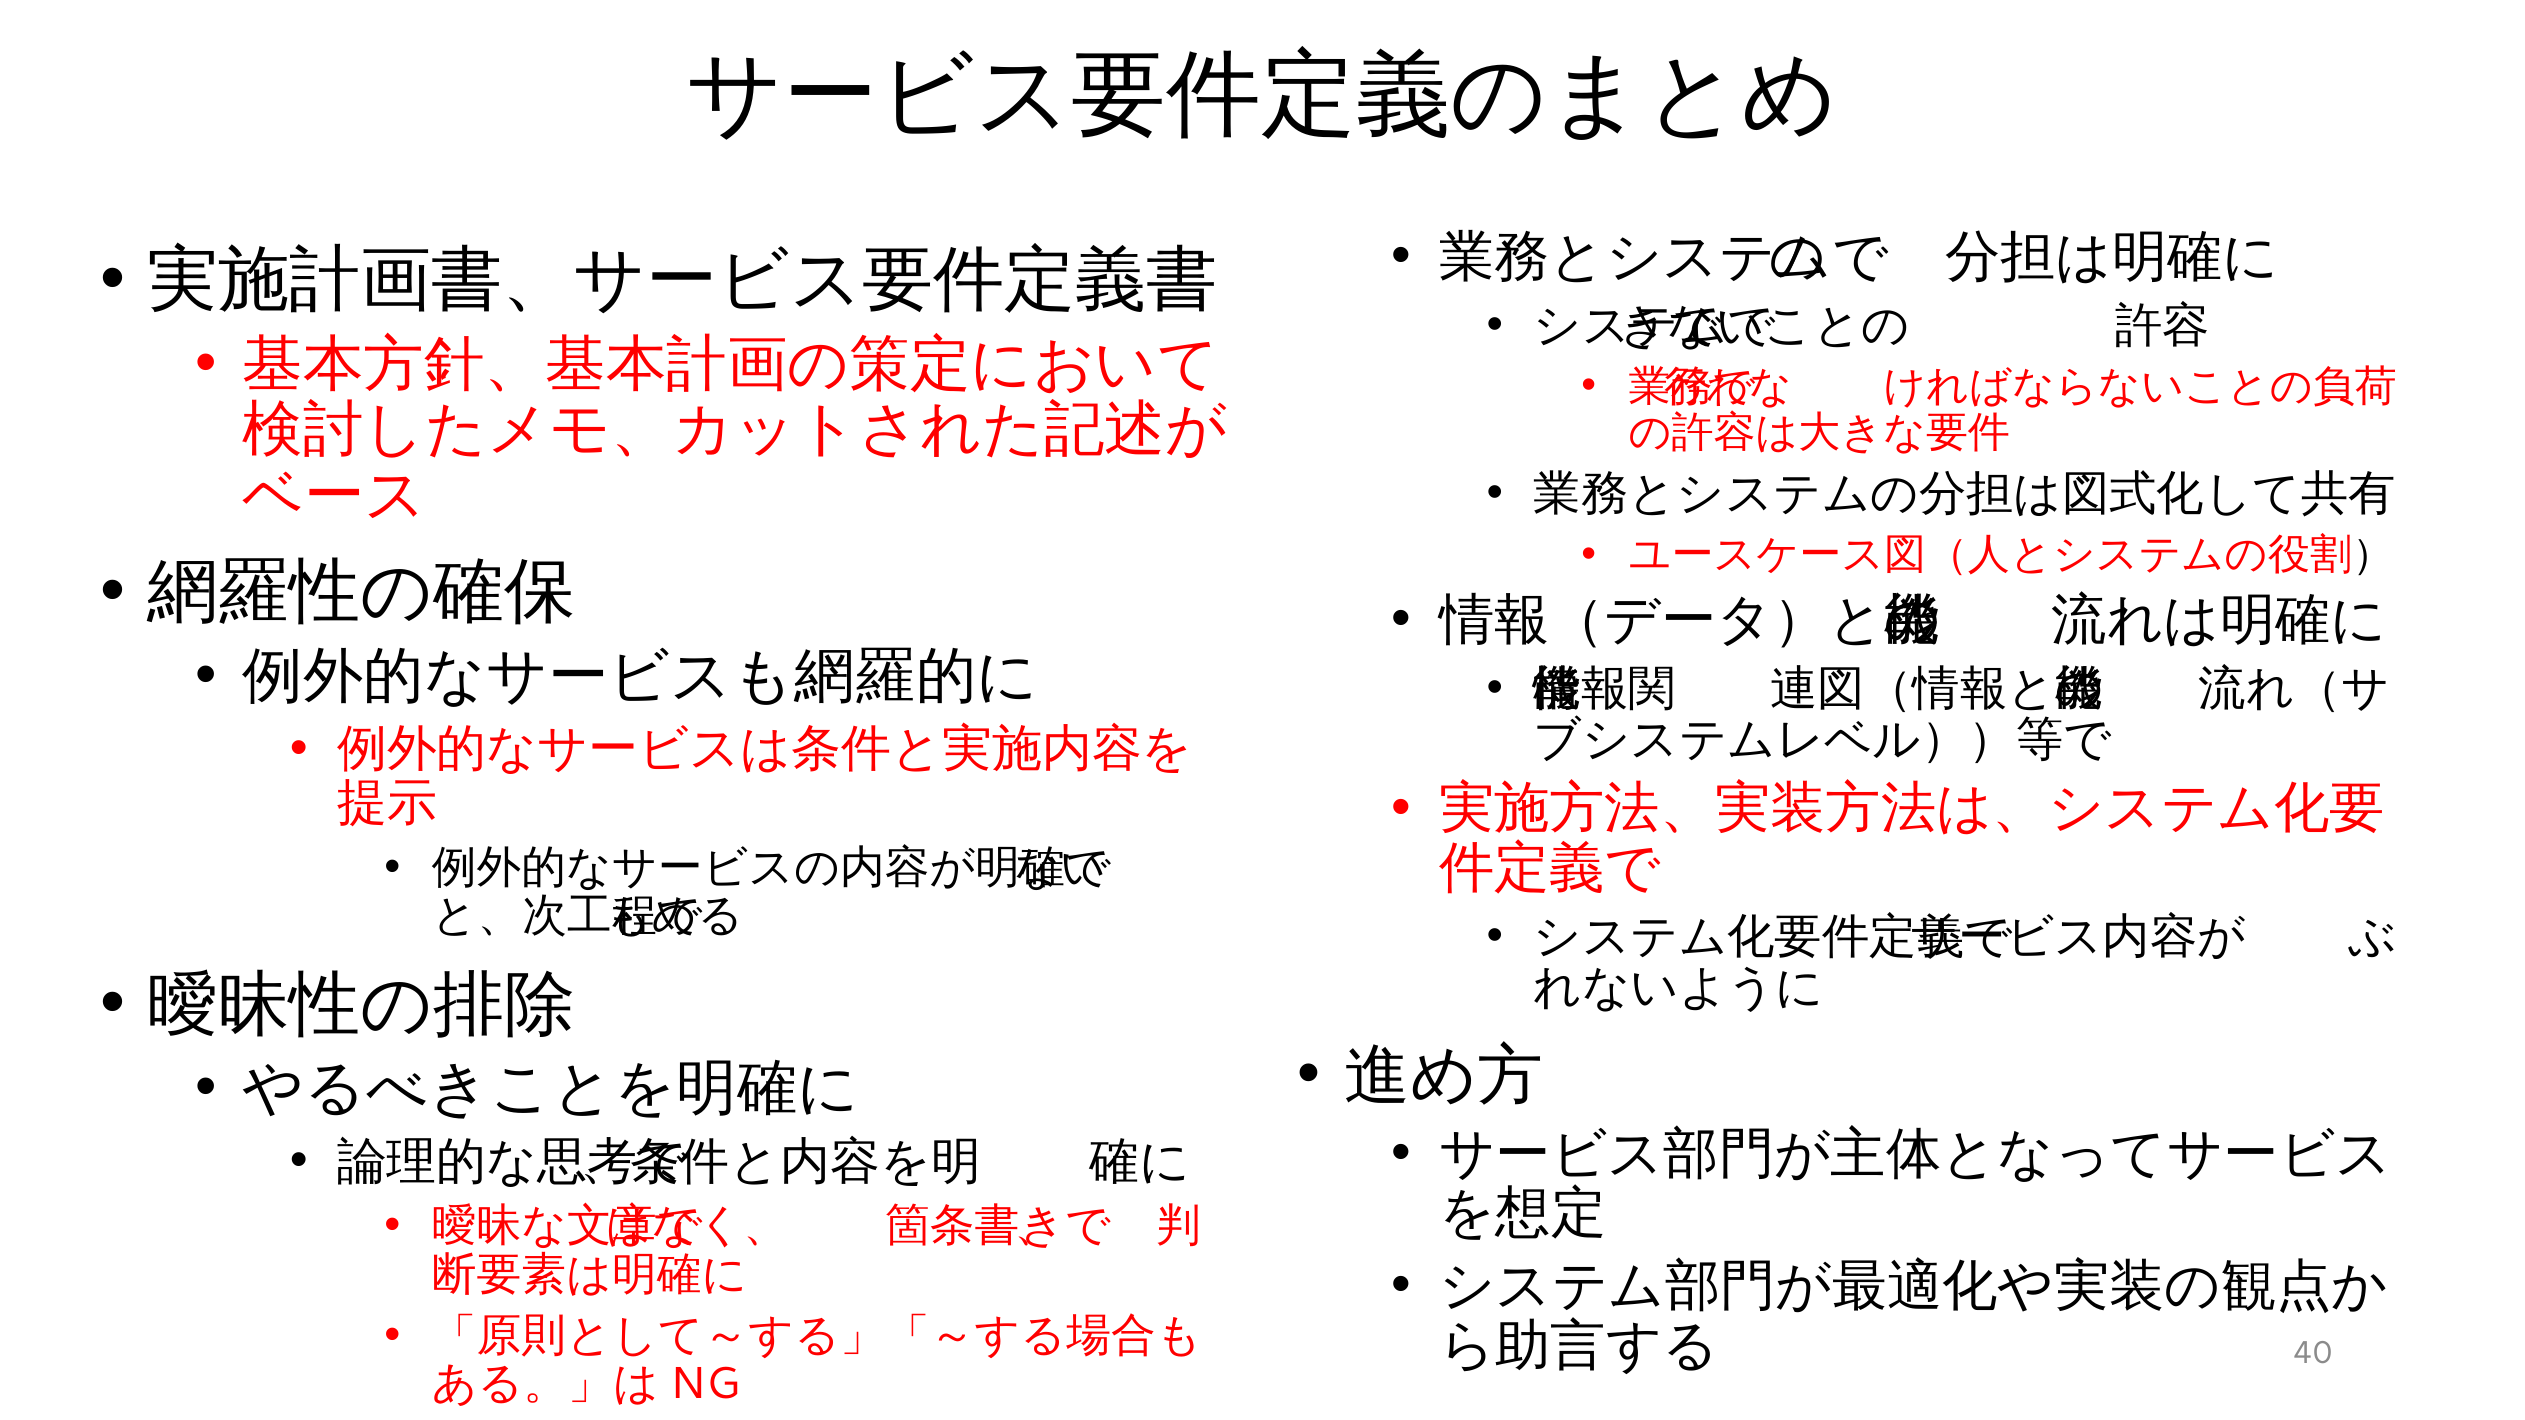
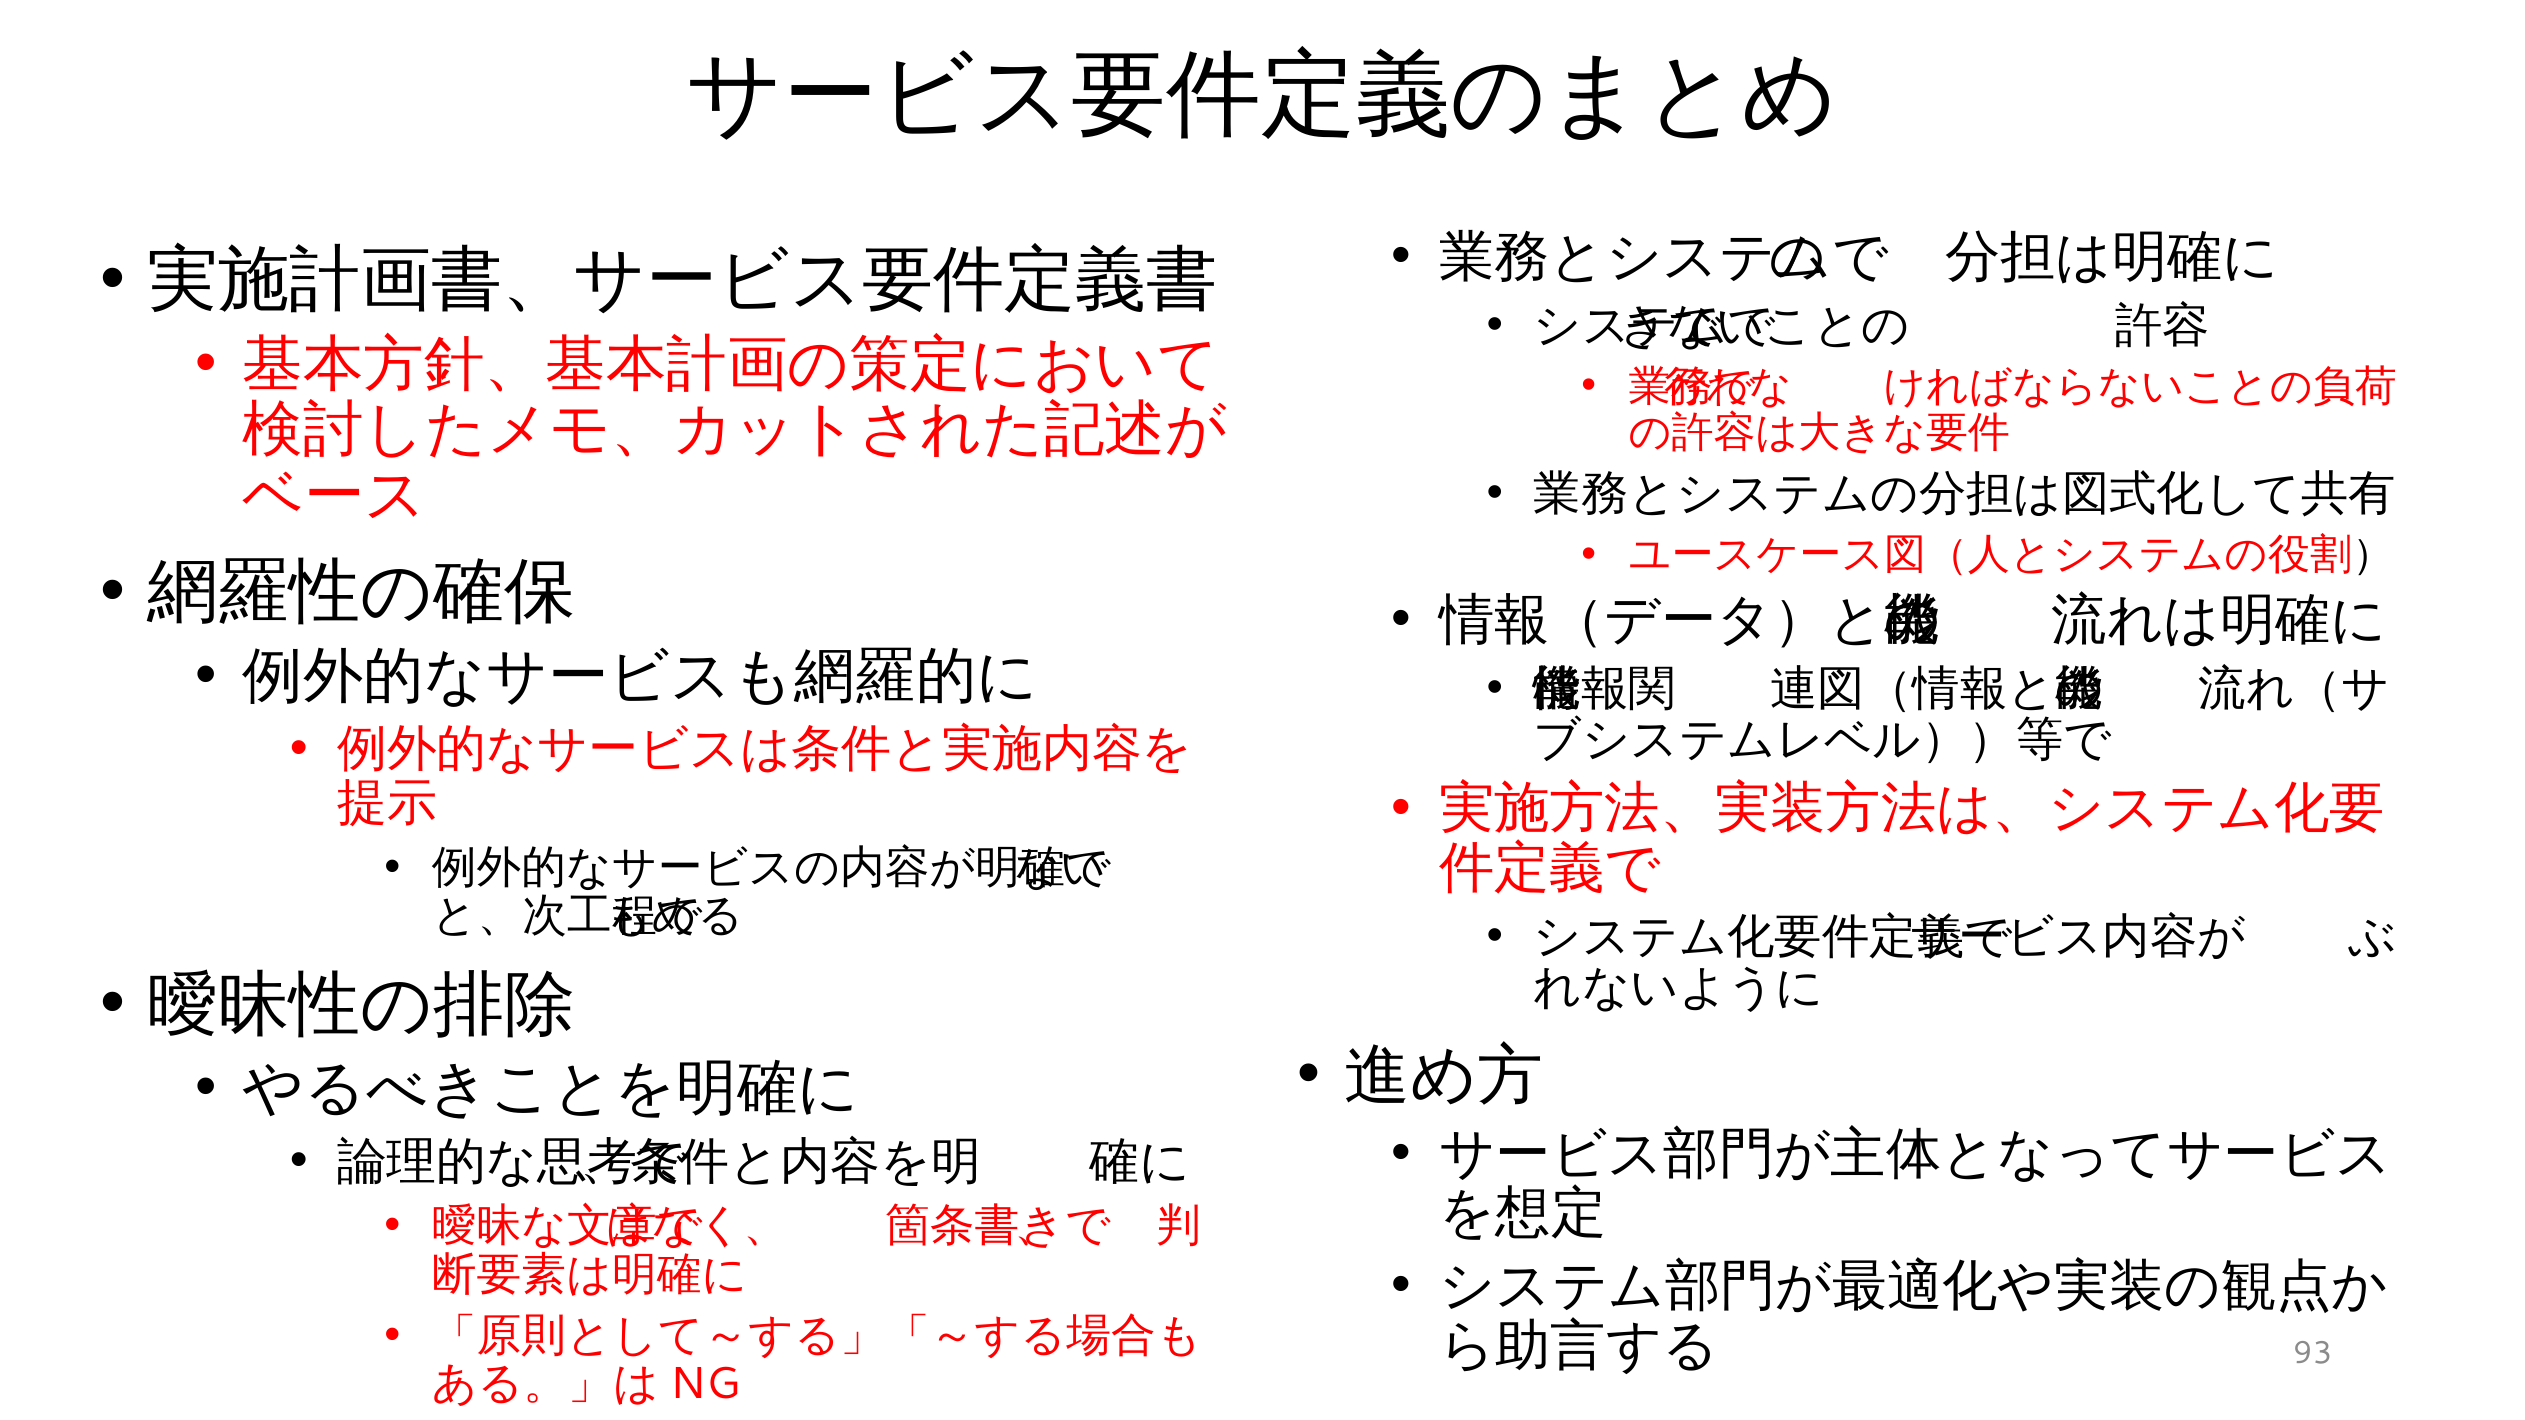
40: 40 -> 93 (2313, 1353)
